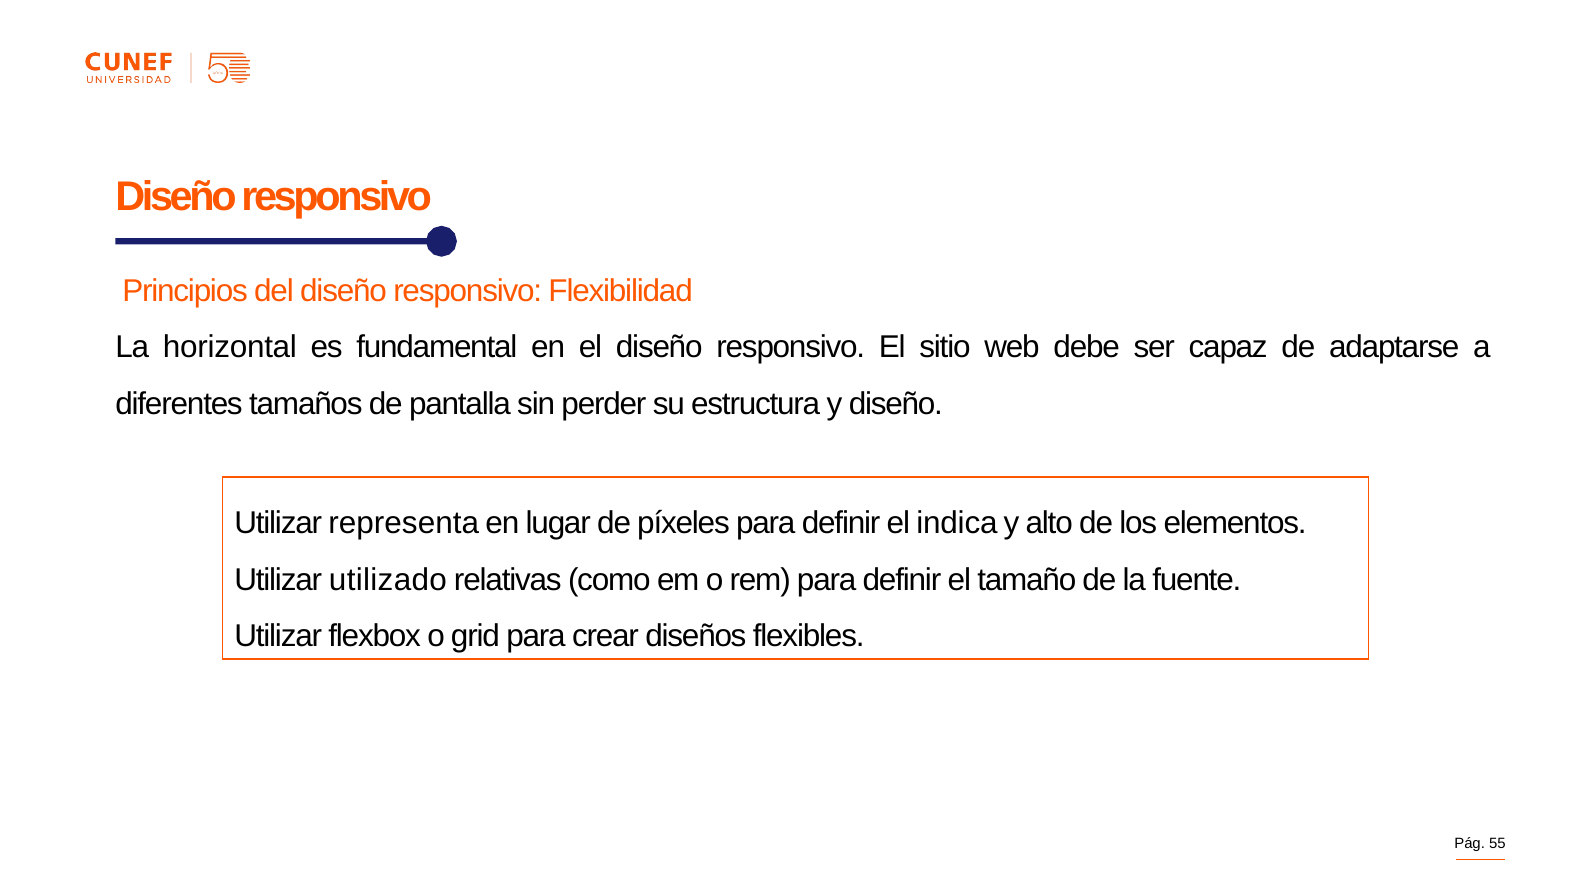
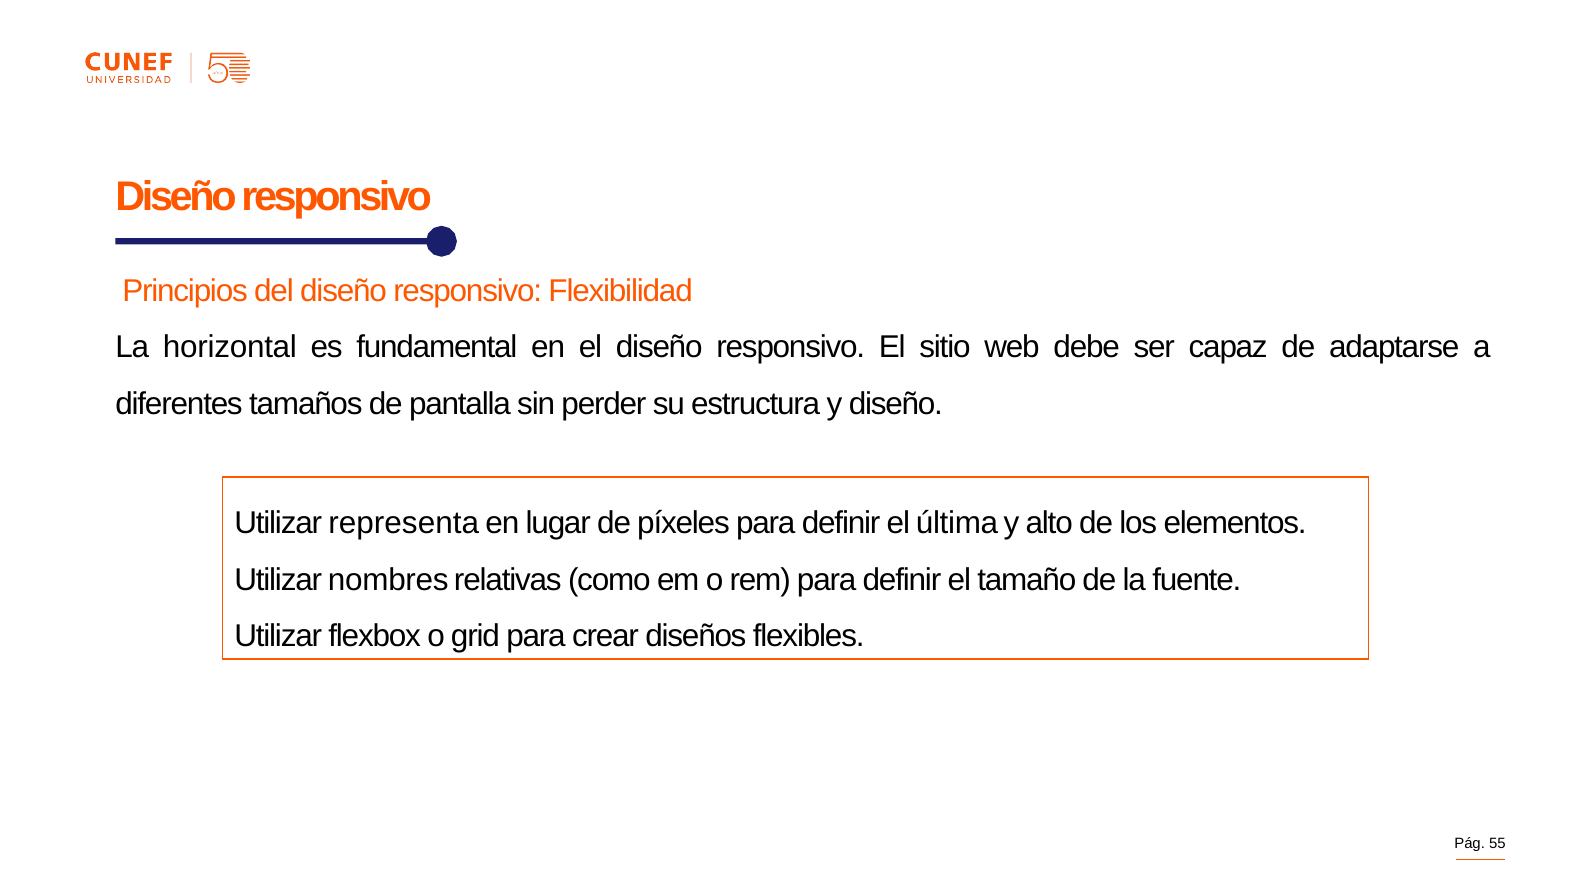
indica: indica -> última (957, 523)
utilizado: utilizado -> nombres (388, 580)
